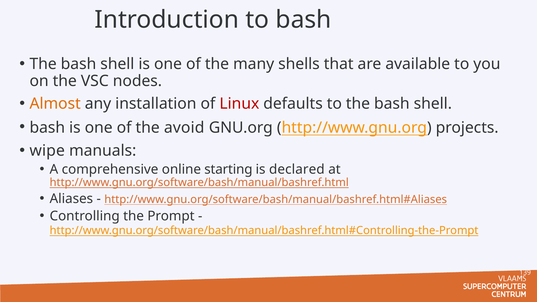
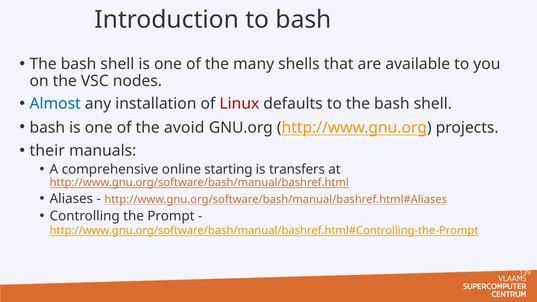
Almost colour: orange -> blue (55, 104)
wipe: wipe -> their (47, 151)
declared: declared -> transfers (297, 169)
